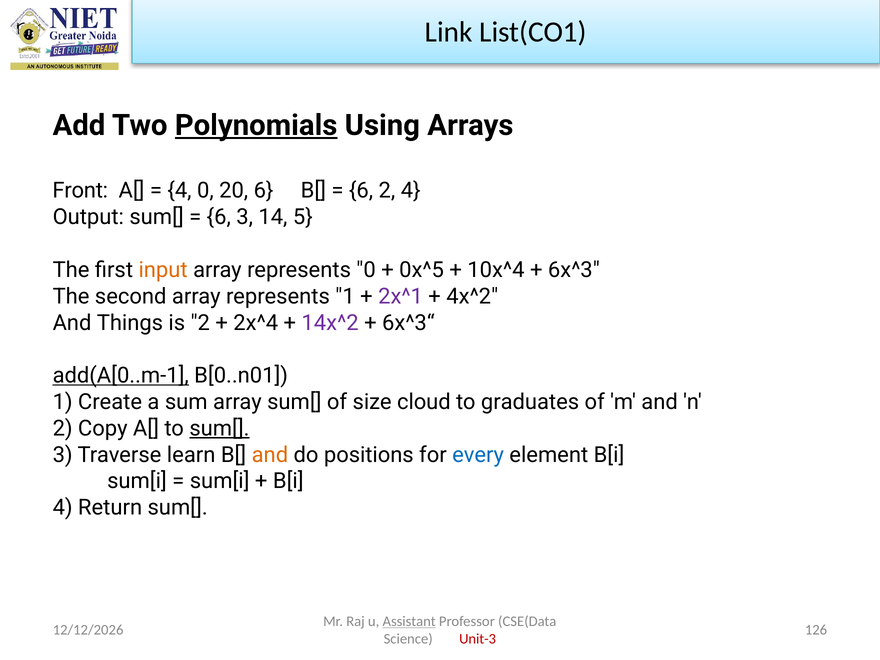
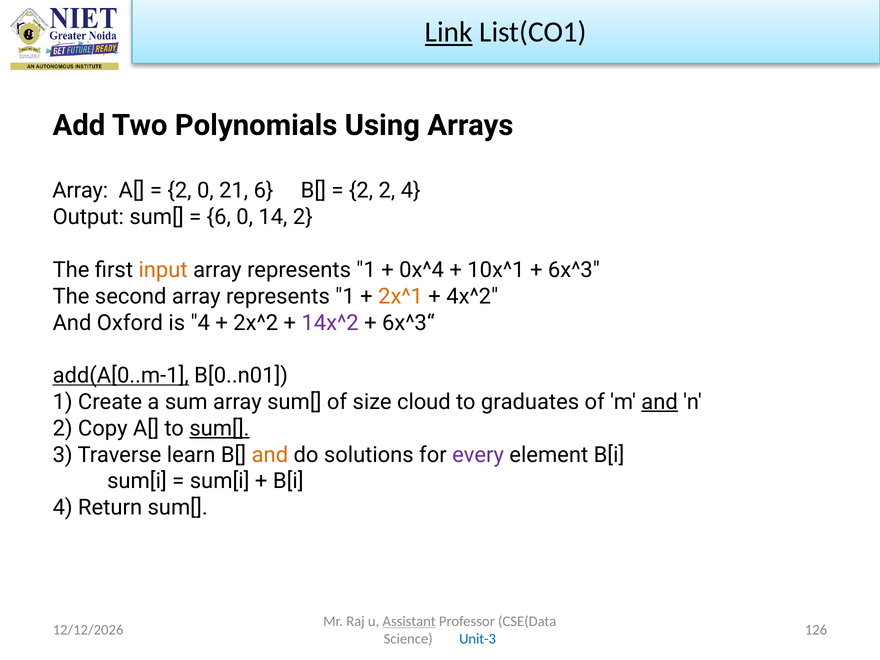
Link underline: none -> present (449, 32)
Polynomials underline: present -> none (256, 125)
Front: Front -> Array (80, 191)
4: 4 -> 2 (180, 191)
20: 20 -> 21 (234, 191)
6: 6 -> 2 (361, 191)
6 3: 3 -> 0 (245, 217)
14 5: 5 -> 2 (303, 217)
0: 0 -> 1 (366, 270)
0x^5: 0x^5 -> 0x^4 (422, 270)
10x^4: 10x^4 -> 10x^1 (496, 270)
2x^1 colour: purple -> orange (401, 296)
Things: Things -> Oxford (130, 323)
is 2: 2 -> 4 (200, 323)
2x^4: 2x^4 -> 2x^2 (256, 323)
and underline: none -> present (660, 402)
positions: positions -> solutions (369, 455)
every colour: blue -> purple (478, 455)
Unit-3 colour: red -> blue (478, 639)
